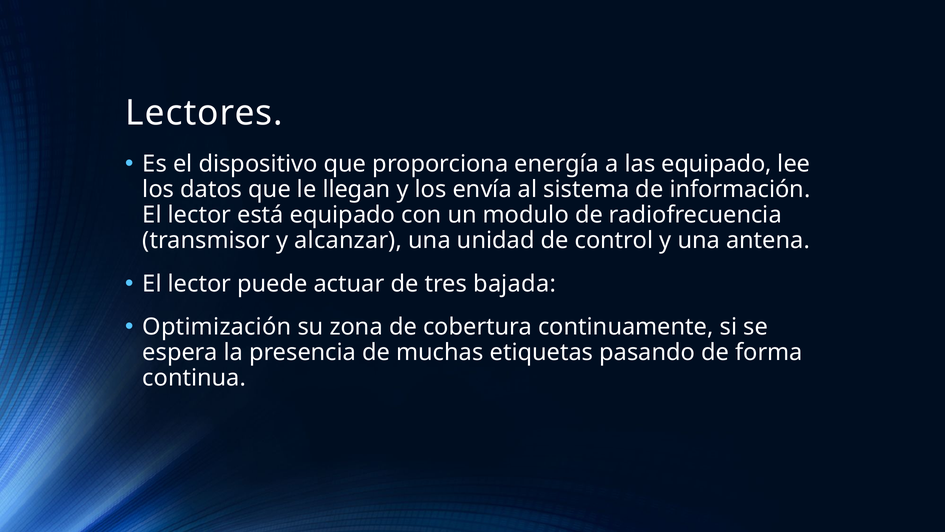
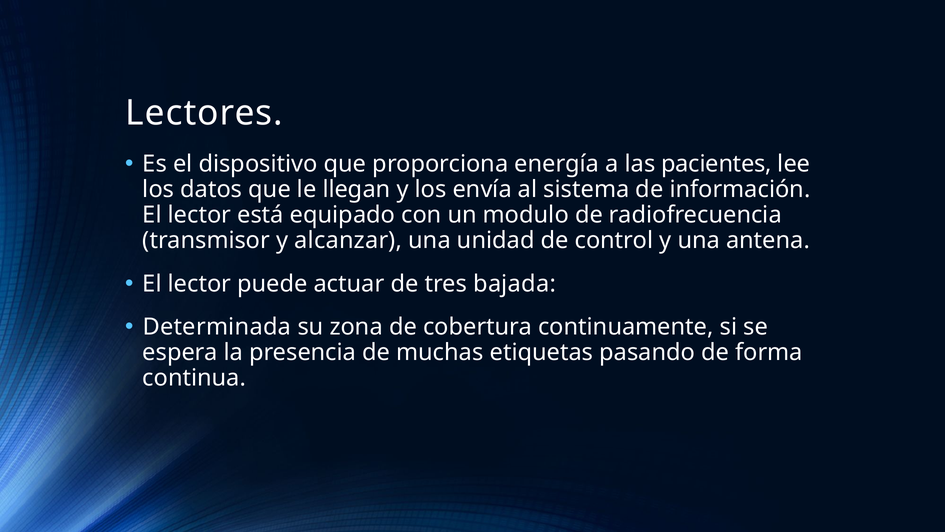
las equipado: equipado -> pacientes (716, 164)
Optimización: Optimización -> Determinada (217, 327)
